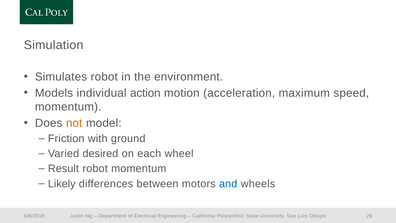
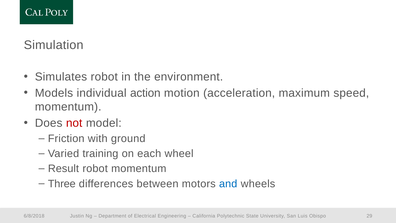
not colour: orange -> red (74, 123)
desired: desired -> training (100, 153)
Likely: Likely -> Three (62, 184)
